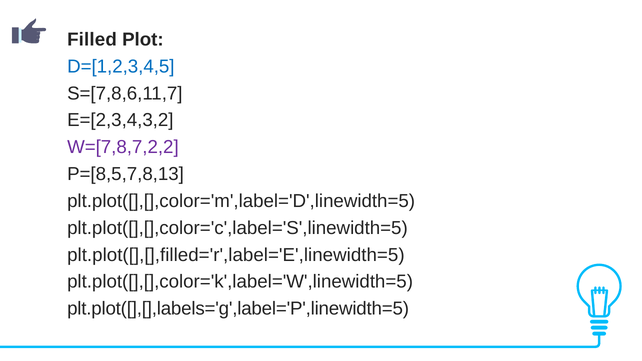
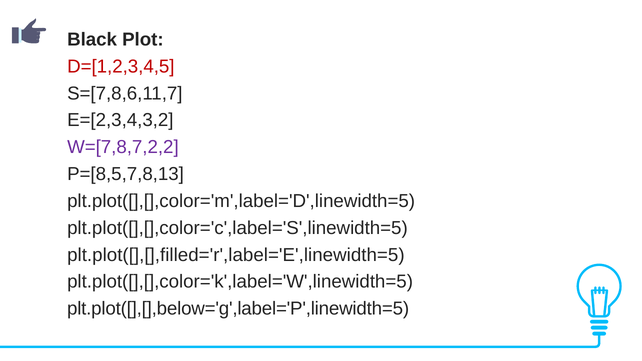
Filled: Filled -> Black (92, 40)
D=[1,2,3,4,5 colour: blue -> red (121, 66)
plt.plot([],[],labels='g',label='P',linewidth=5: plt.plot([],[],labels='g',label='P',linewidth=5 -> plt.plot([],[],below='g',label='P',linewidth=5 (238, 309)
